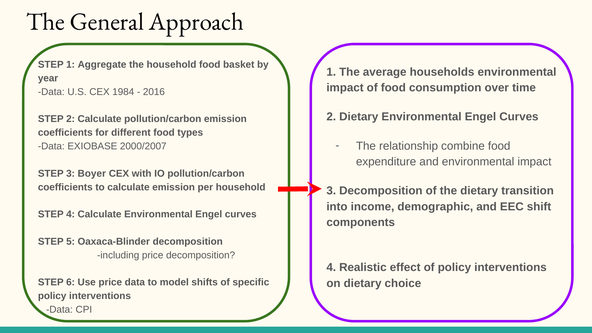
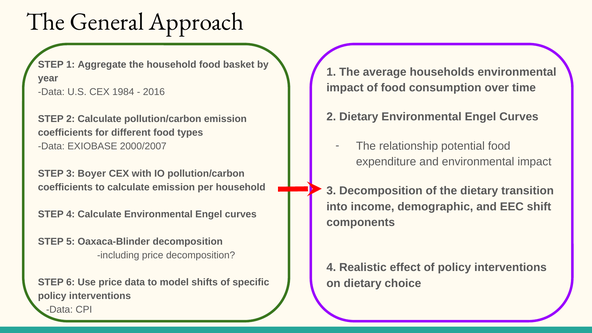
combine: combine -> potential (463, 146)
